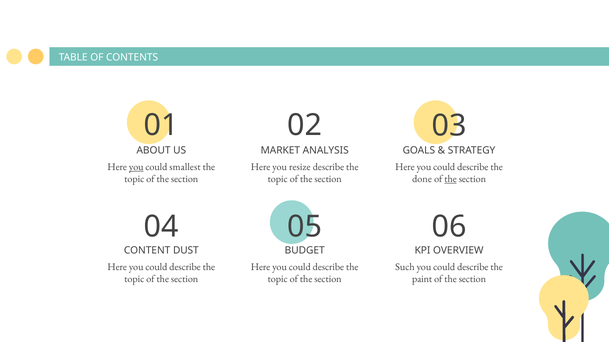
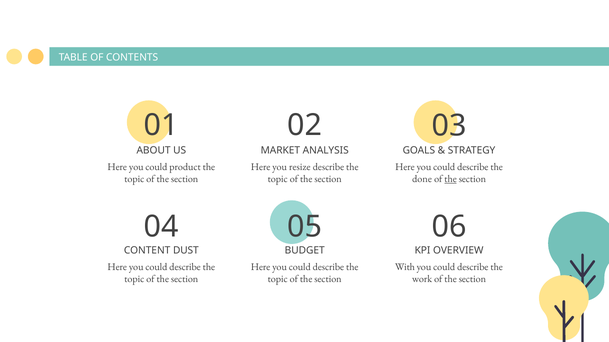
you underline: present -> none (136, 167)
smallest: smallest -> product (185, 167)
Such: Such -> With (405, 267)
paint: paint -> work (422, 279)
